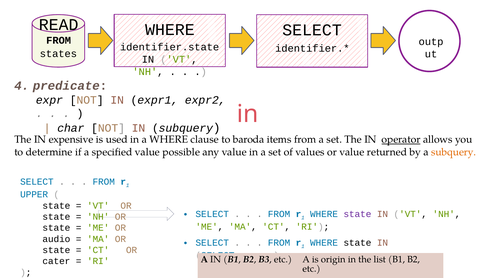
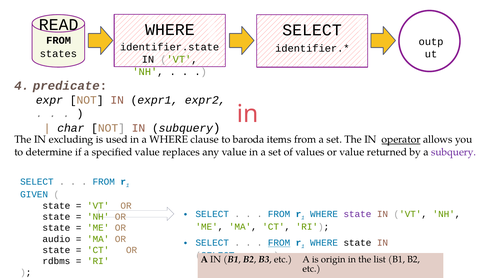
expensive: expensive -> excluding (71, 140)
possible: possible -> replaces (181, 152)
subquery colour: orange -> purple (454, 152)
UPPER: UPPER -> GIVEN (34, 195)
FROM underline: none -> present (279, 243)
cater: cater -> rdbms (56, 262)
